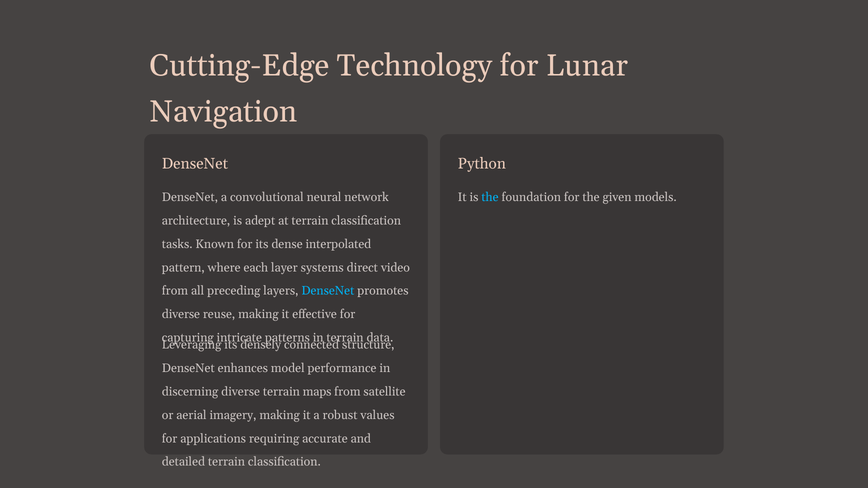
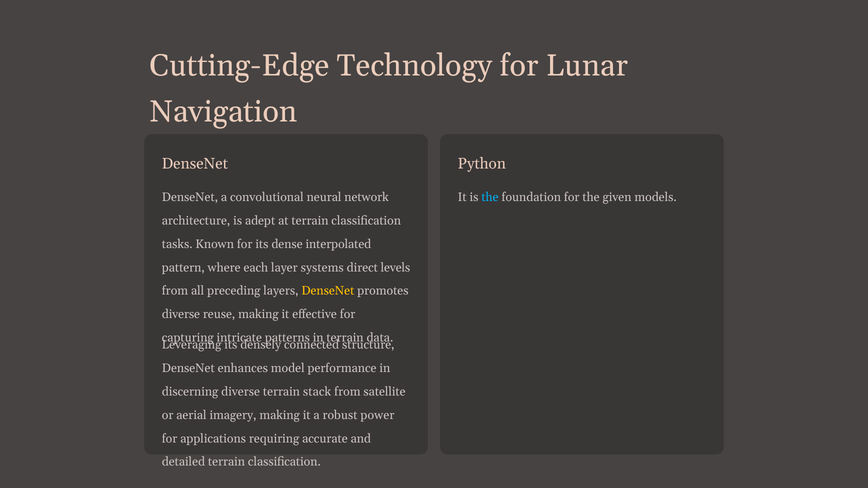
video: video -> levels (395, 268)
DenseNet colour: light blue -> yellow (328, 291)
maps: maps -> stack (317, 392)
values: values -> power (377, 415)
